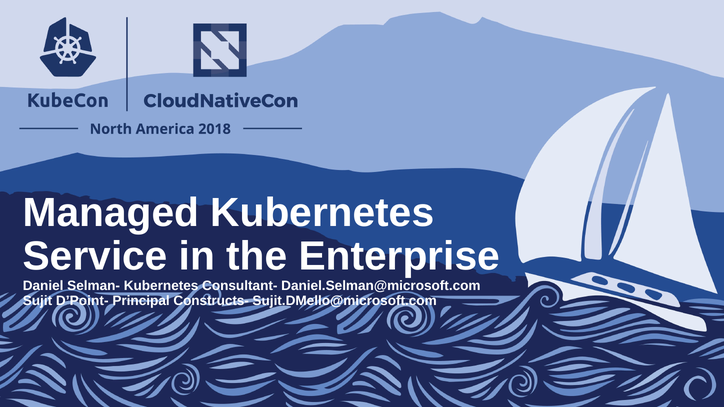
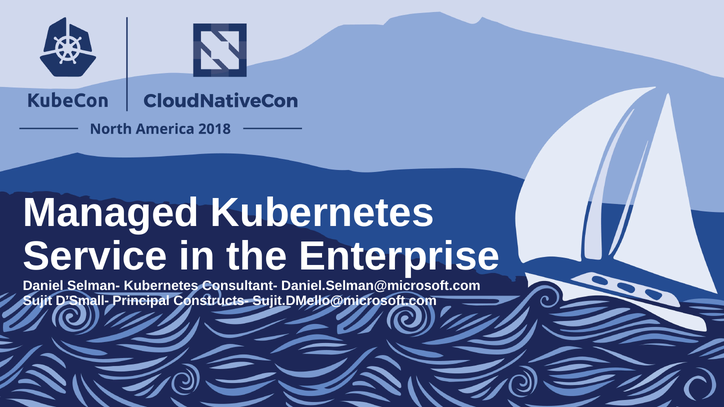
D’Point-: D’Point- -> D’Small- (82, 301)
